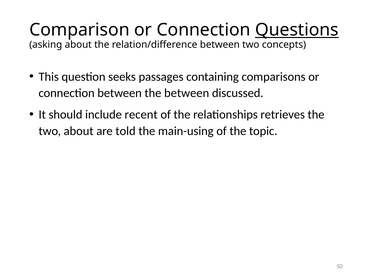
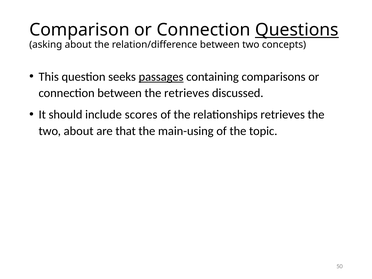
passages underline: none -> present (161, 77)
the between: between -> retrieves (187, 93)
recent: recent -> scores (141, 115)
told: told -> that (126, 131)
